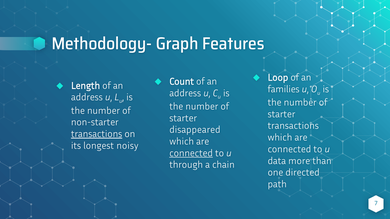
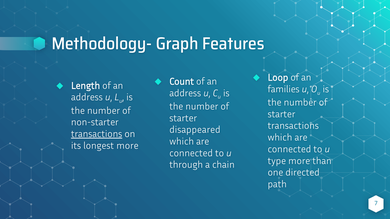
longest noisy: noisy -> more (127, 146)
connected underline: present -> none (191, 153)
data: data -> type (277, 161)
